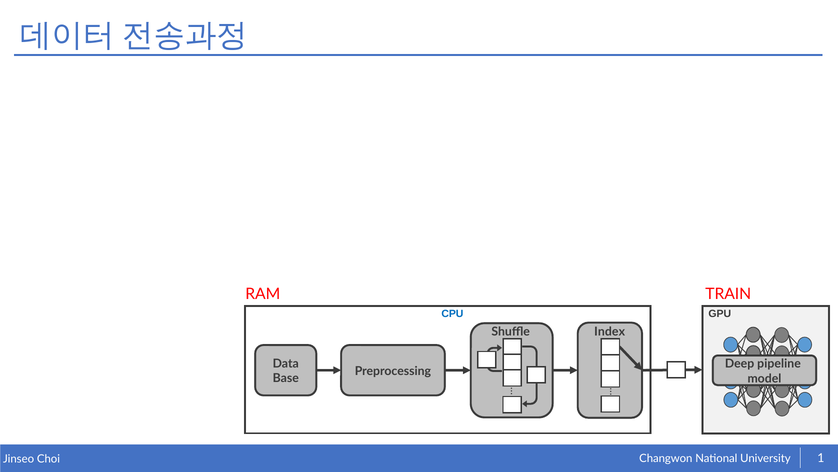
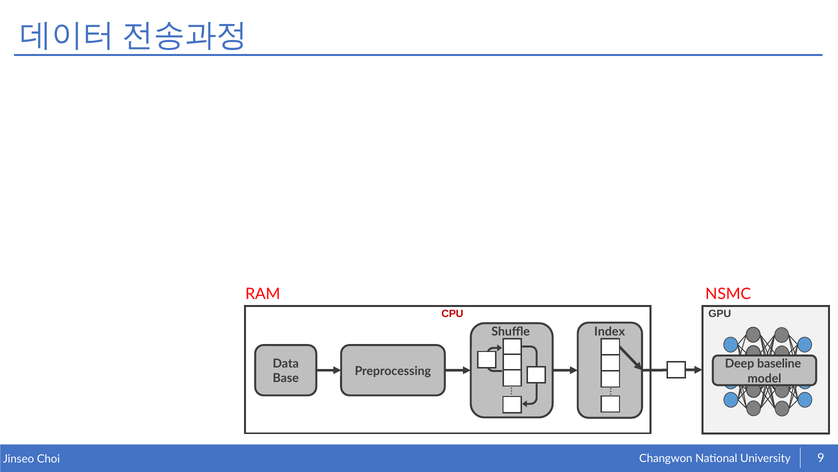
TRAIN: TRAIN -> NSMC (728, 294)
CPU colour: blue -> red (452, 313)
pipeline: pipeline -> baseline (779, 363)
1: 1 -> 9 (821, 458)
